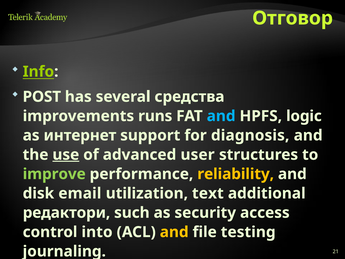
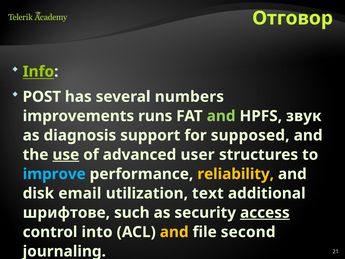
средства: средства -> numbers (189, 97)
and colour: light blue -> light green (221, 116)
logic: logic -> звук (304, 116)
интернет: интернет -> diagnosis (80, 135)
diagnosis: diagnosis -> supposed (250, 135)
improve colour: light green -> light blue (54, 174)
редактори: редактори -> шрифтове (66, 213)
access underline: none -> present (265, 213)
testing: testing -> second (248, 232)
